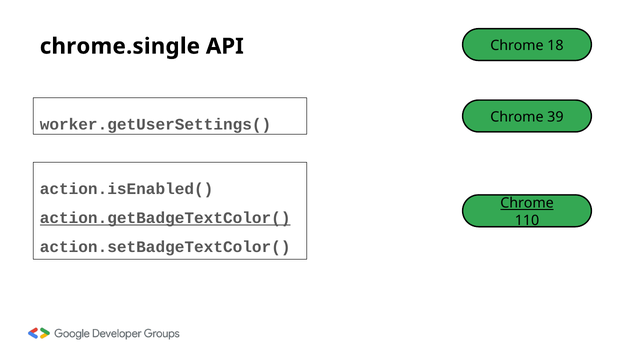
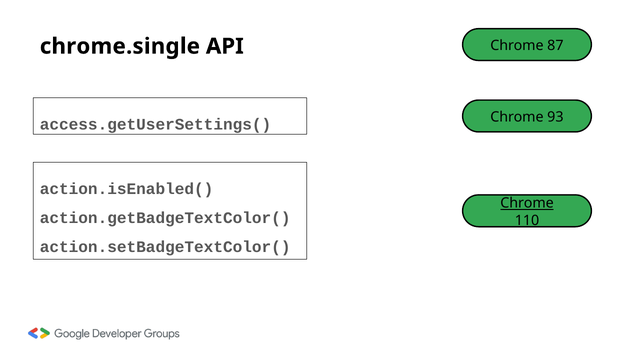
18: 18 -> 87 (555, 46)
worker.getUserSettings(: worker.getUserSettings( -> access.getUserSettings( (156, 125)
39: 39 -> 93 (555, 117)
action.getBadgeTextColor( underline: present -> none (165, 218)
